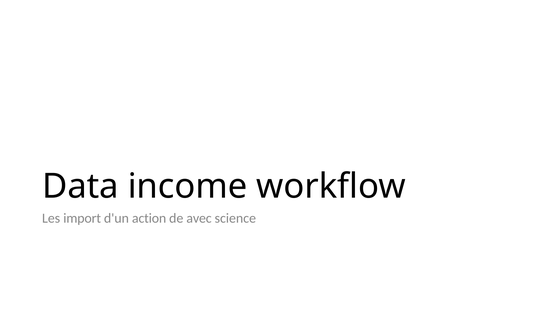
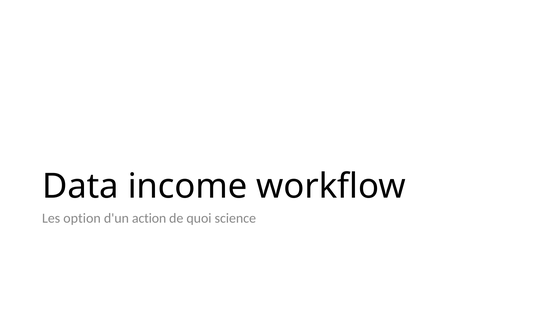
import: import -> option (82, 218)
avec: avec -> quoi (199, 218)
